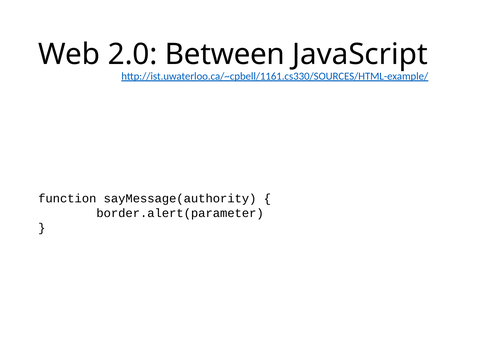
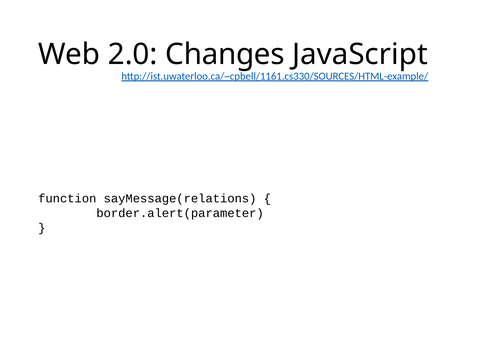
Between: Between -> Changes (225, 54)
sayMessage(authority: sayMessage(authority -> sayMessage(relations (180, 199)
